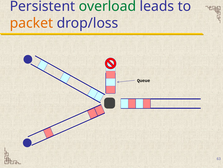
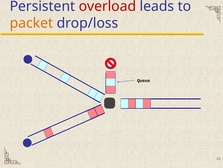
overload colour: green -> red (107, 6)
